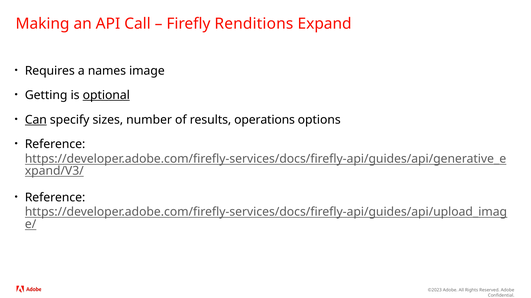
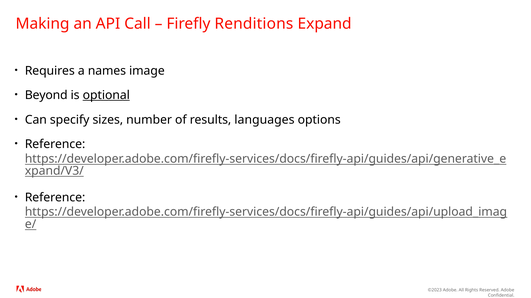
Getting: Getting -> Beyond (46, 95)
Can underline: present -> none (36, 120)
operations: operations -> languages (264, 120)
